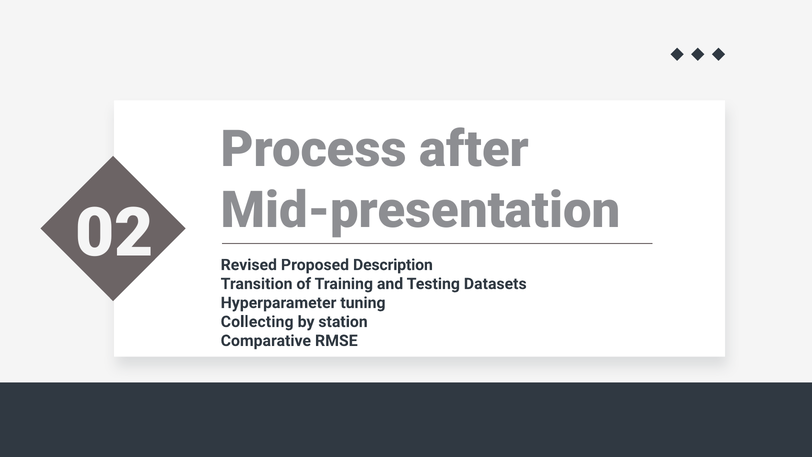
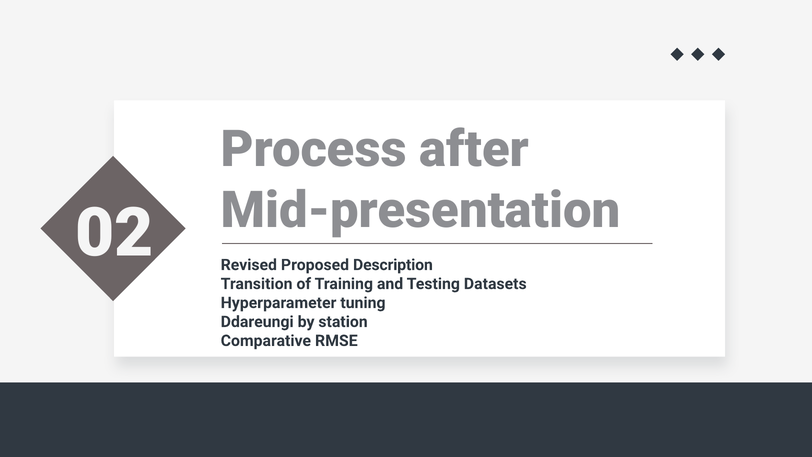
Collecting: Collecting -> Ddareungi (257, 322)
